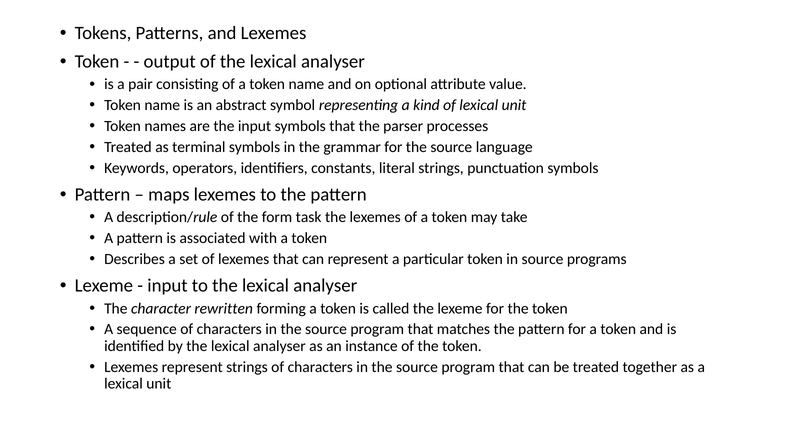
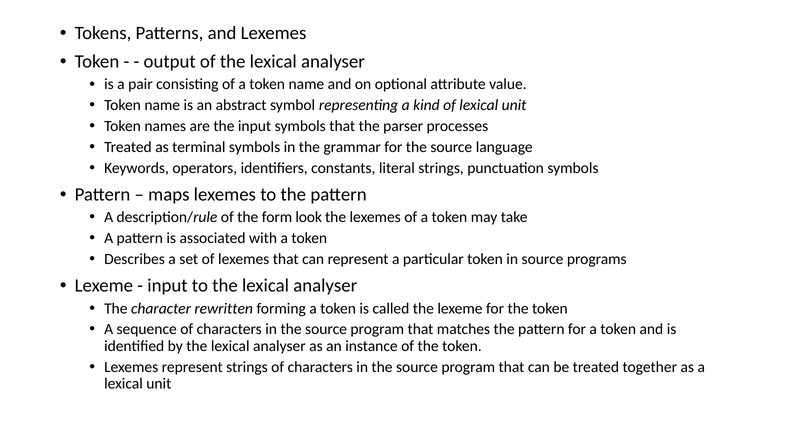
task: task -> look (309, 217)
